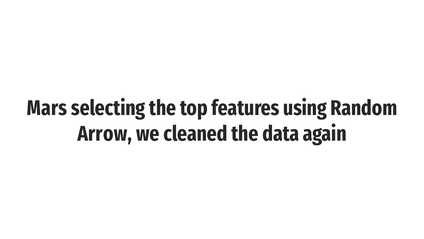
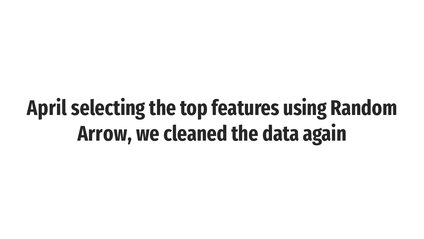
Mars: Mars -> April (47, 108)
